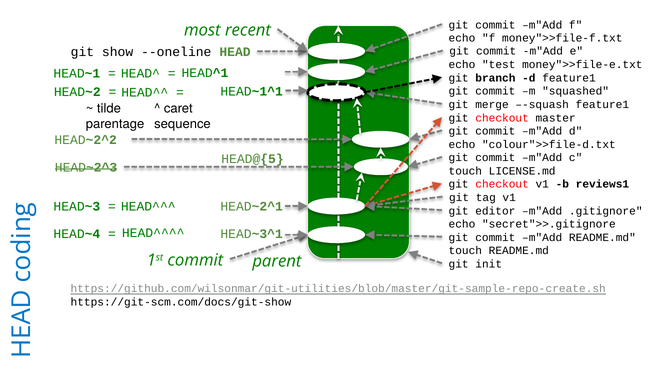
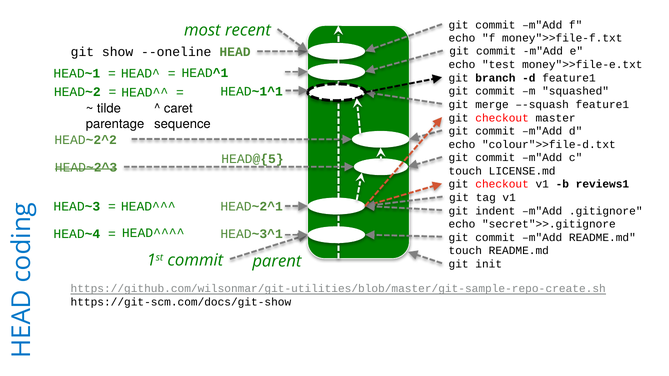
editor: editor -> indent (495, 211)
